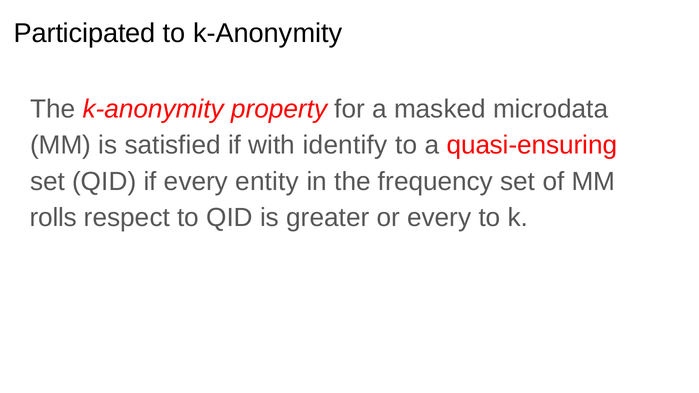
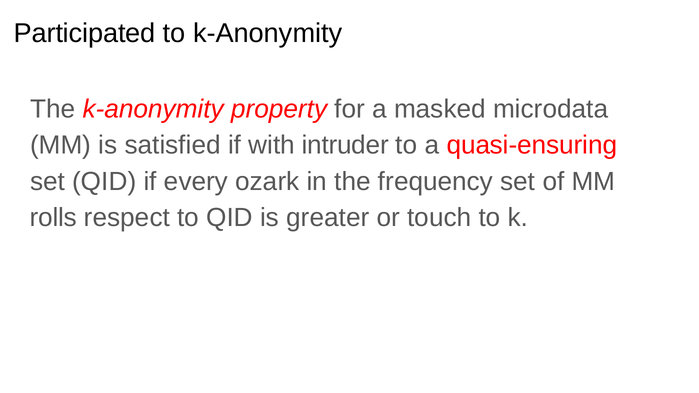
identify: identify -> intruder (345, 145)
entity: entity -> ozark (267, 181)
or every: every -> touch (439, 218)
